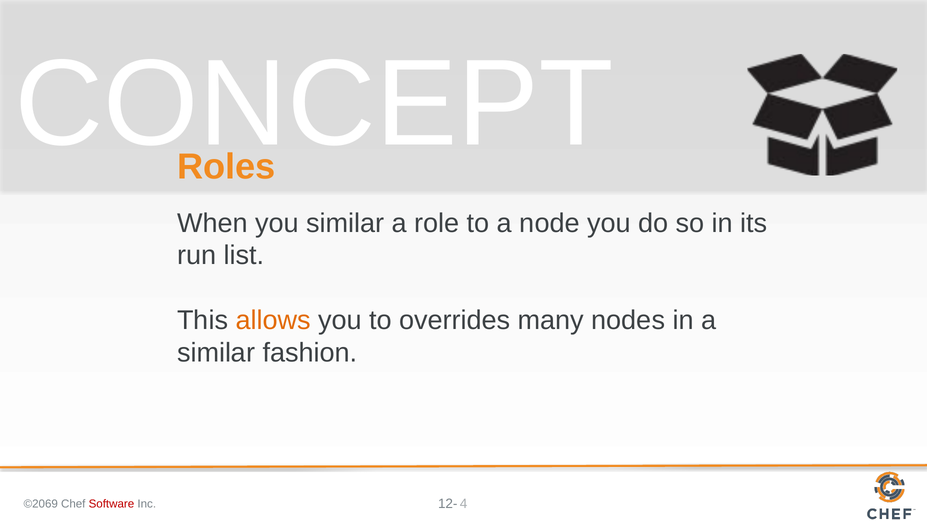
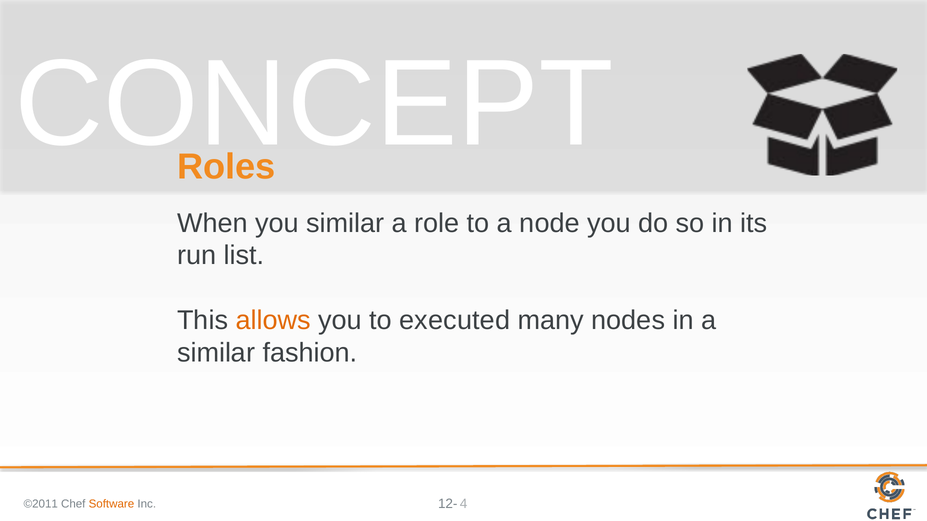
overrides: overrides -> executed (455, 321)
©2069: ©2069 -> ©2011 (41, 505)
Software colour: red -> orange (111, 505)
